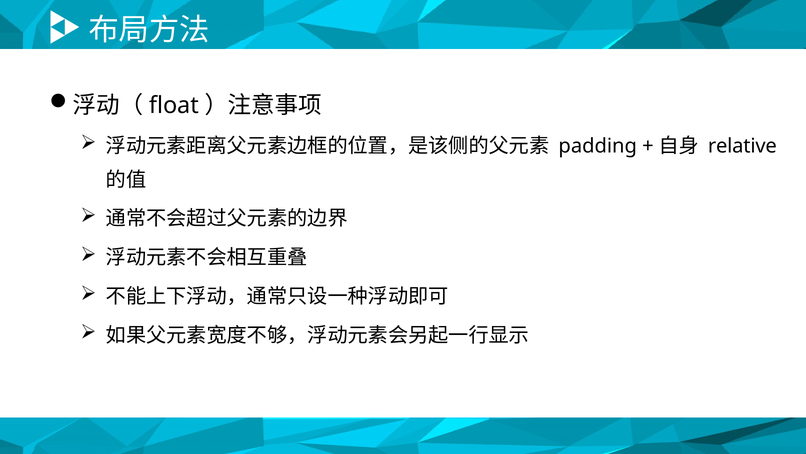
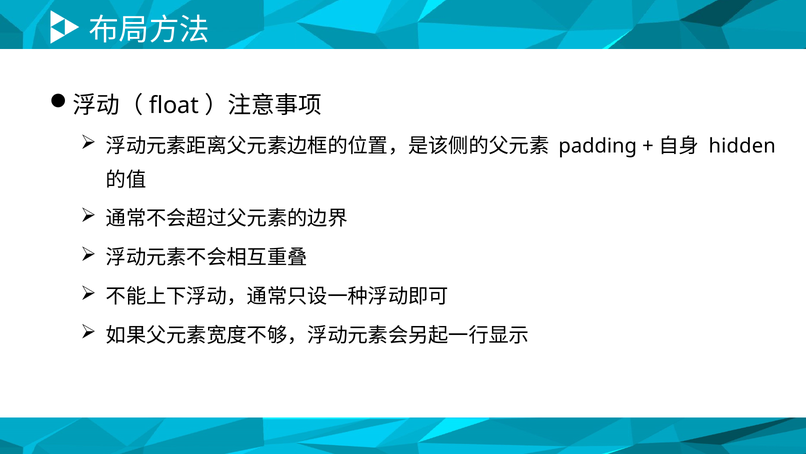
relative: relative -> hidden (742, 146)
